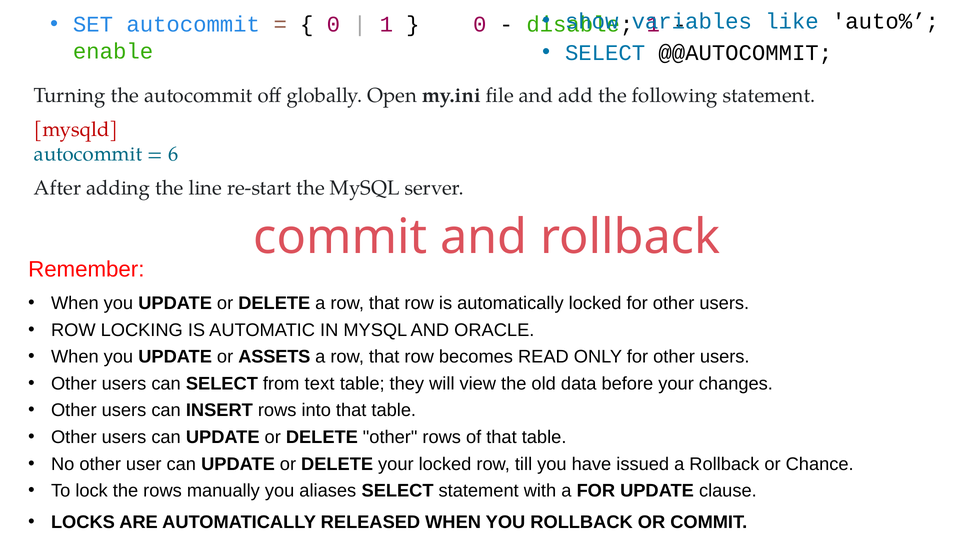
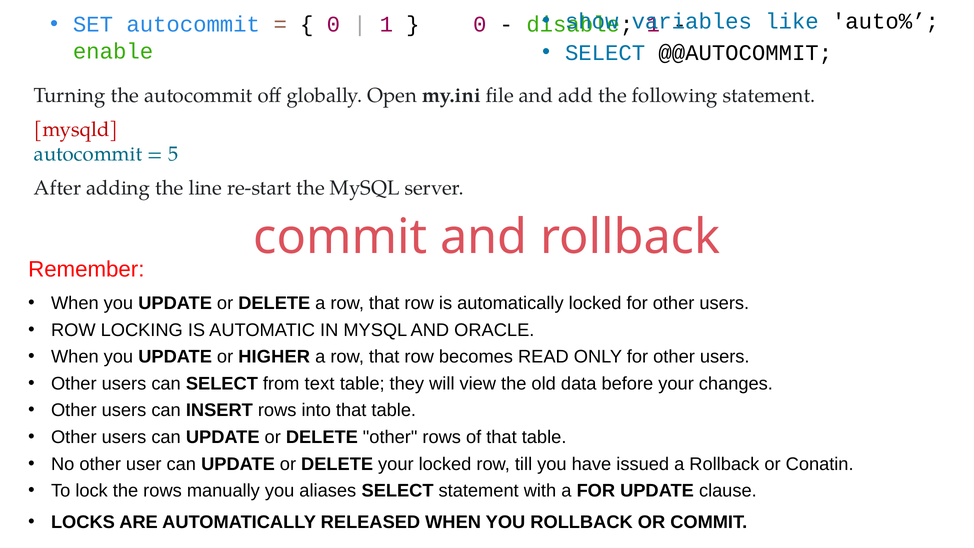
6: 6 -> 5 (173, 154)
ASSETS: ASSETS -> HIGHER (274, 357)
Chance: Chance -> Conatin (820, 464)
